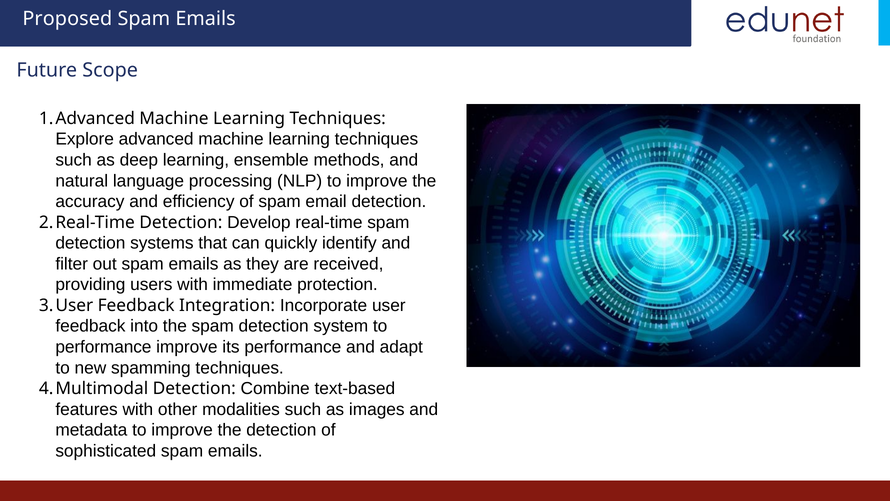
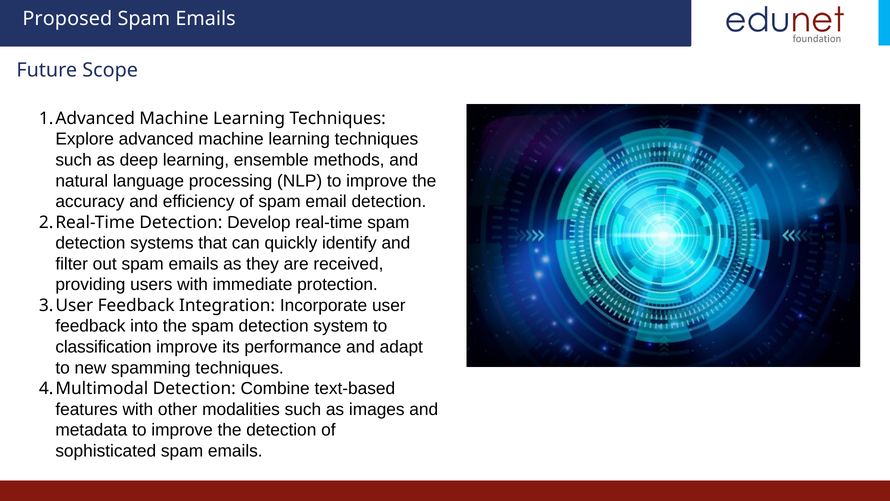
performance: performance -> classification (103, 347)
